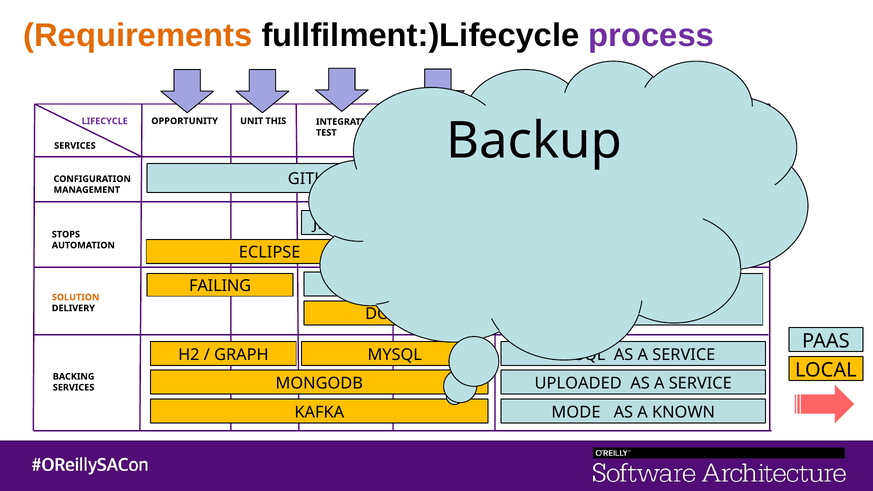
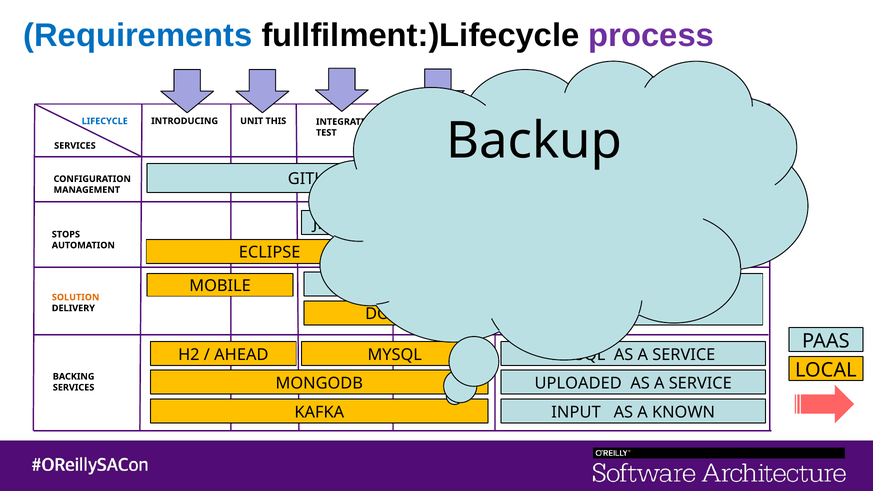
Requirements colour: orange -> blue (138, 35)
OPPORTUNITY: OPPORTUNITY -> INTRODUCING (185, 121)
LIFECYCLE colour: purple -> blue (105, 121)
FAILING: FAILING -> MOBILE (220, 286)
GRAPH: GRAPH -> AHEAD (241, 355)
MODE: MODE -> INPUT (576, 412)
